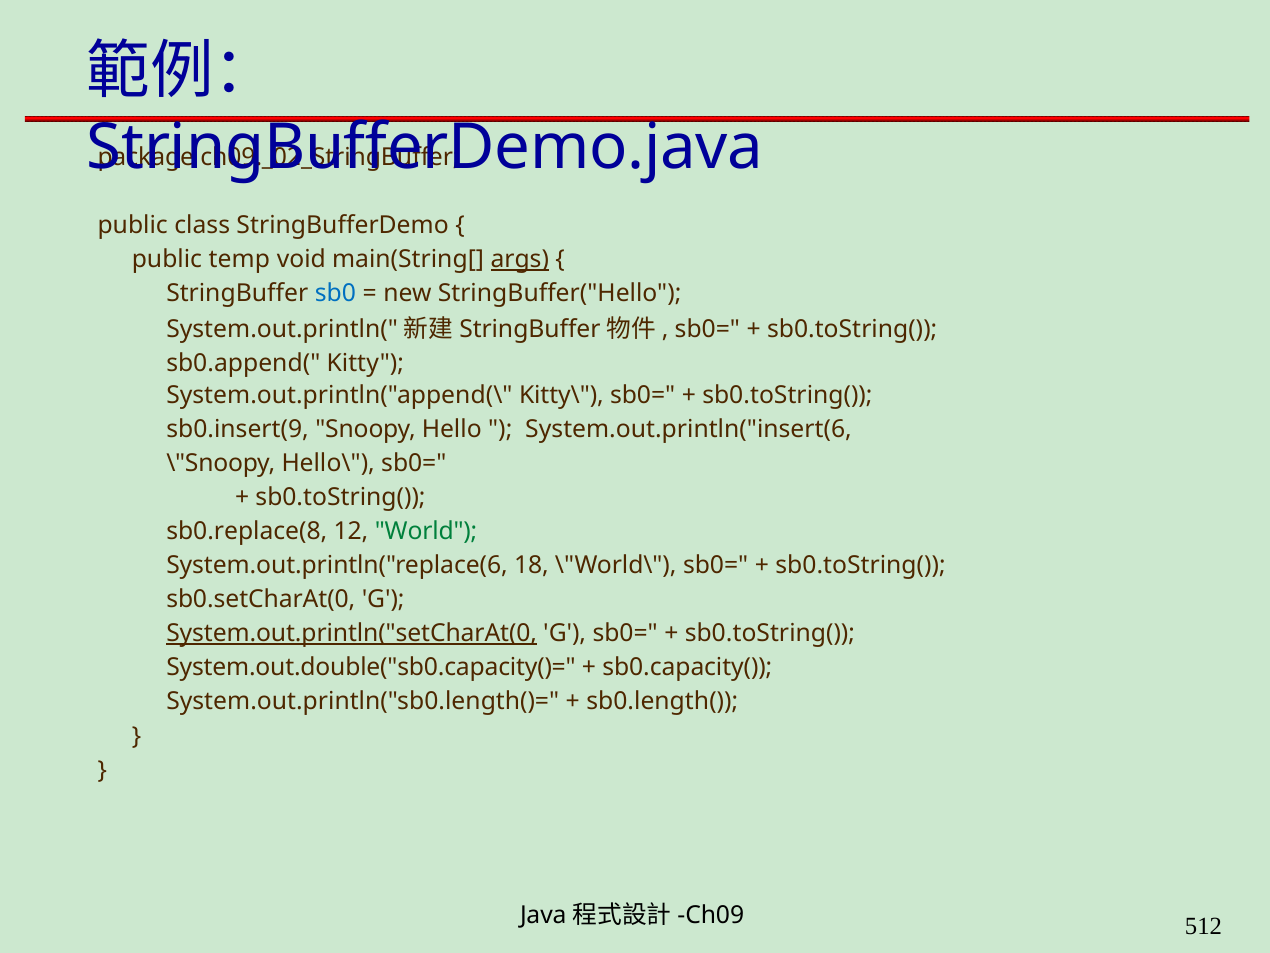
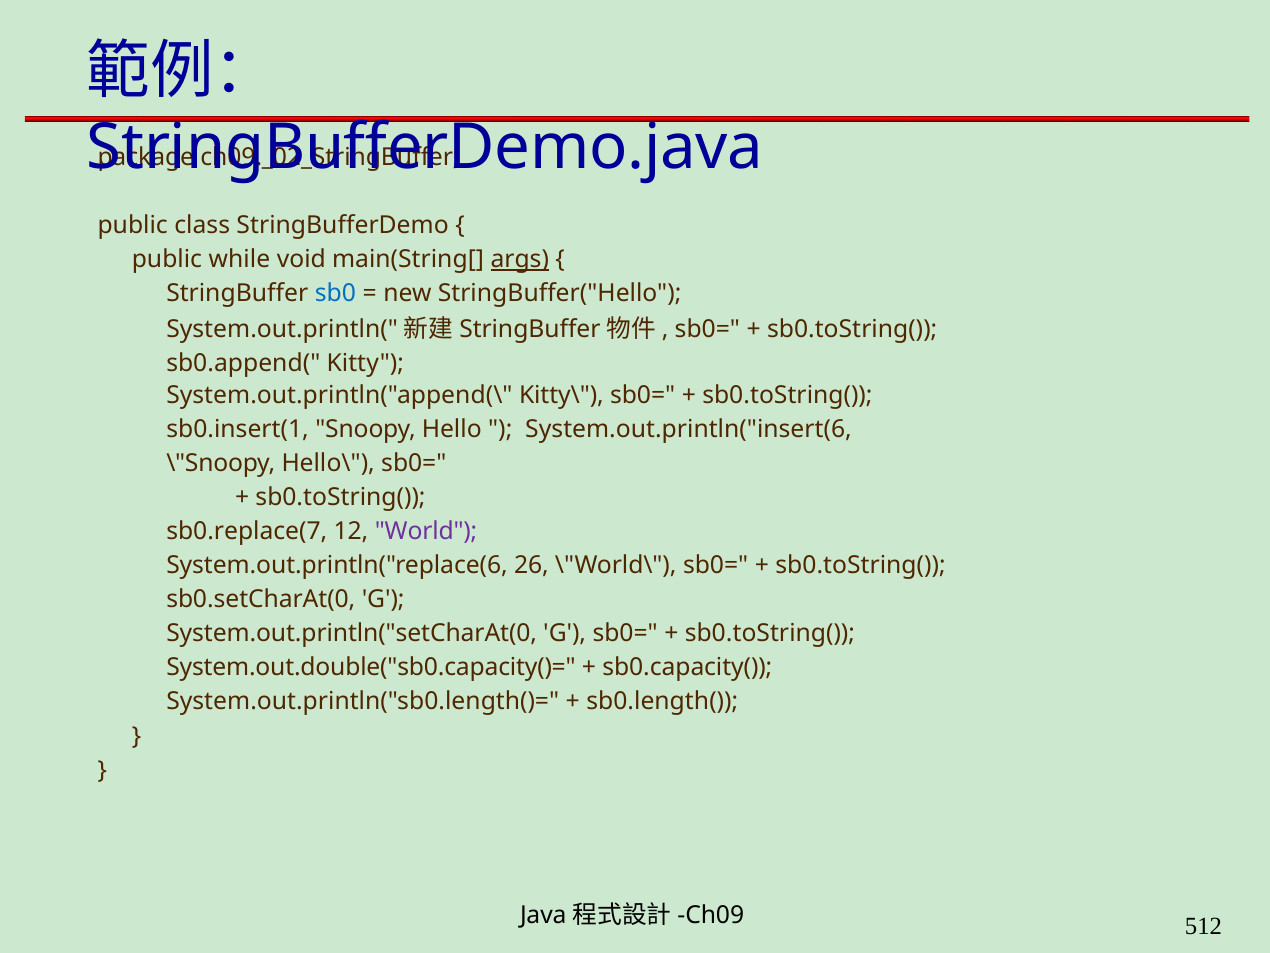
temp: temp -> while (239, 259)
sb0.insert(9: sb0.insert(9 -> sb0.insert(1 (238, 429)
sb0.replace(8: sb0.replace(8 -> sb0.replace(7 (247, 531)
World colour: green -> purple (426, 531)
18: 18 -> 26 (531, 565)
System.out.println("setCharAt(0 underline: present -> none (352, 633)
